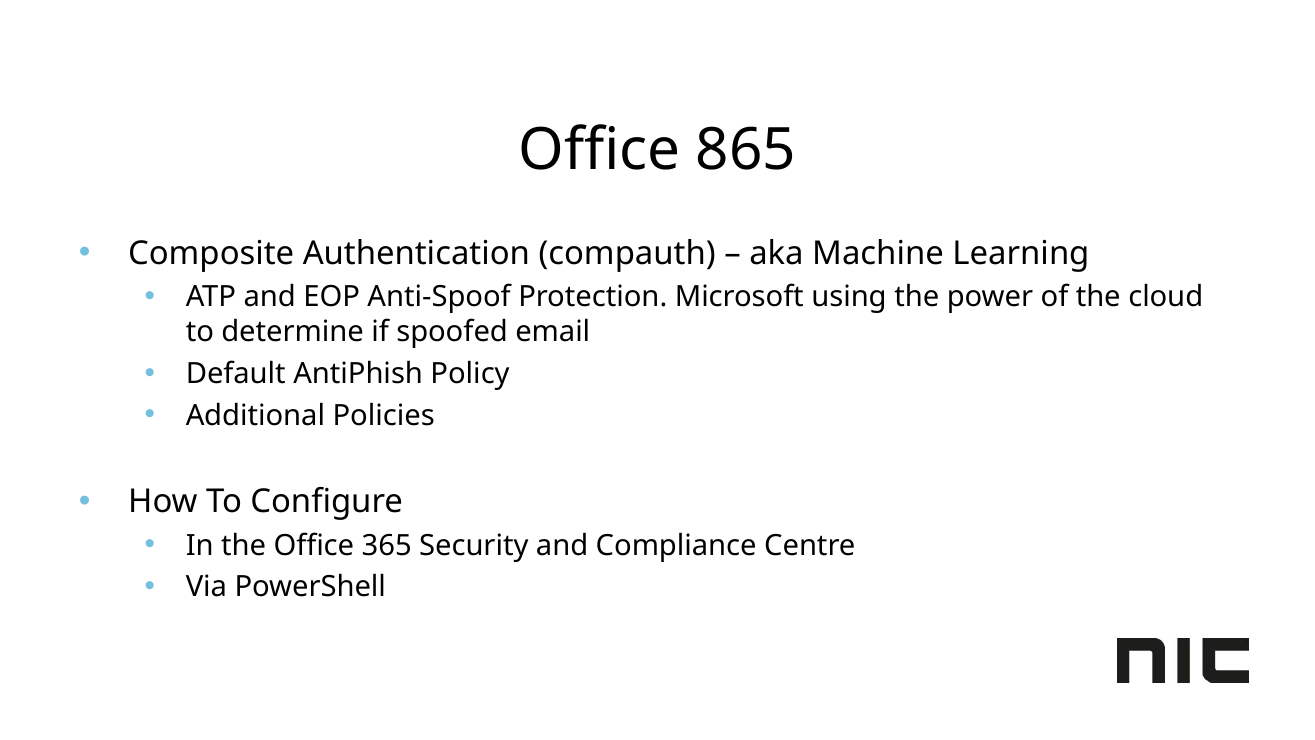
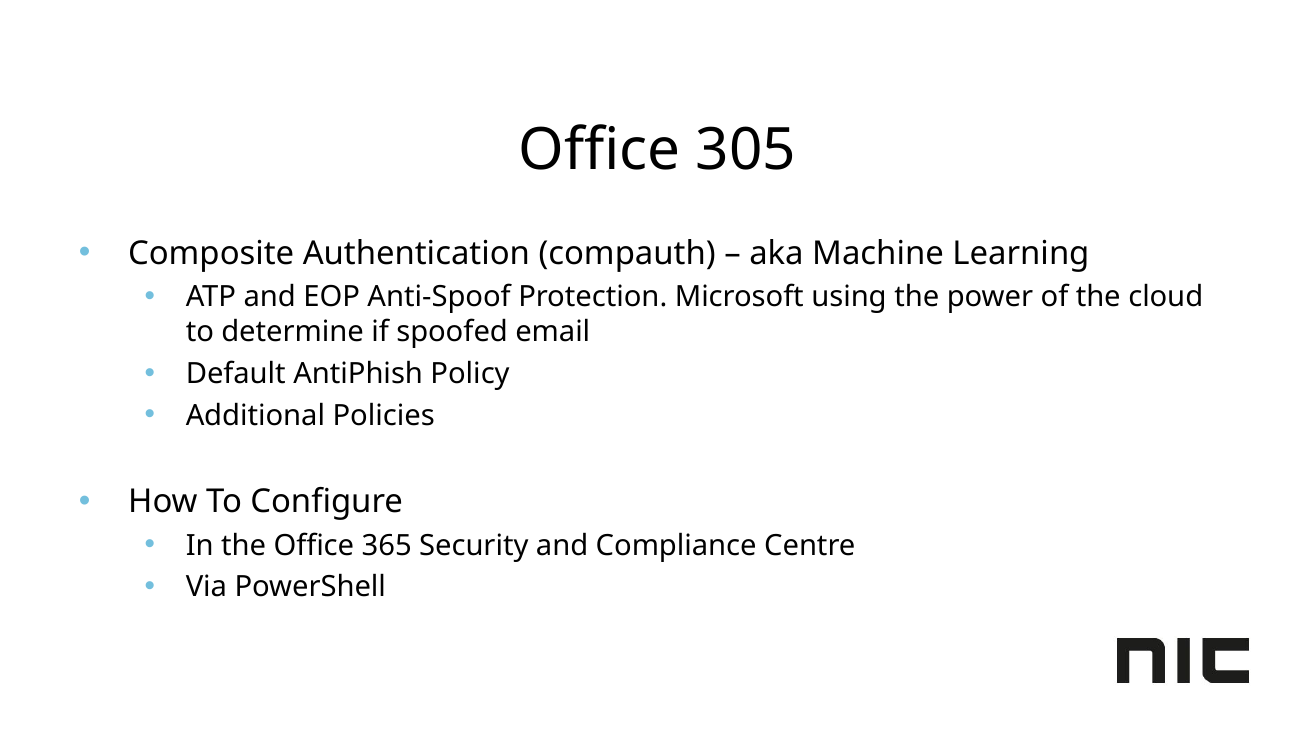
865: 865 -> 305 (746, 150)
